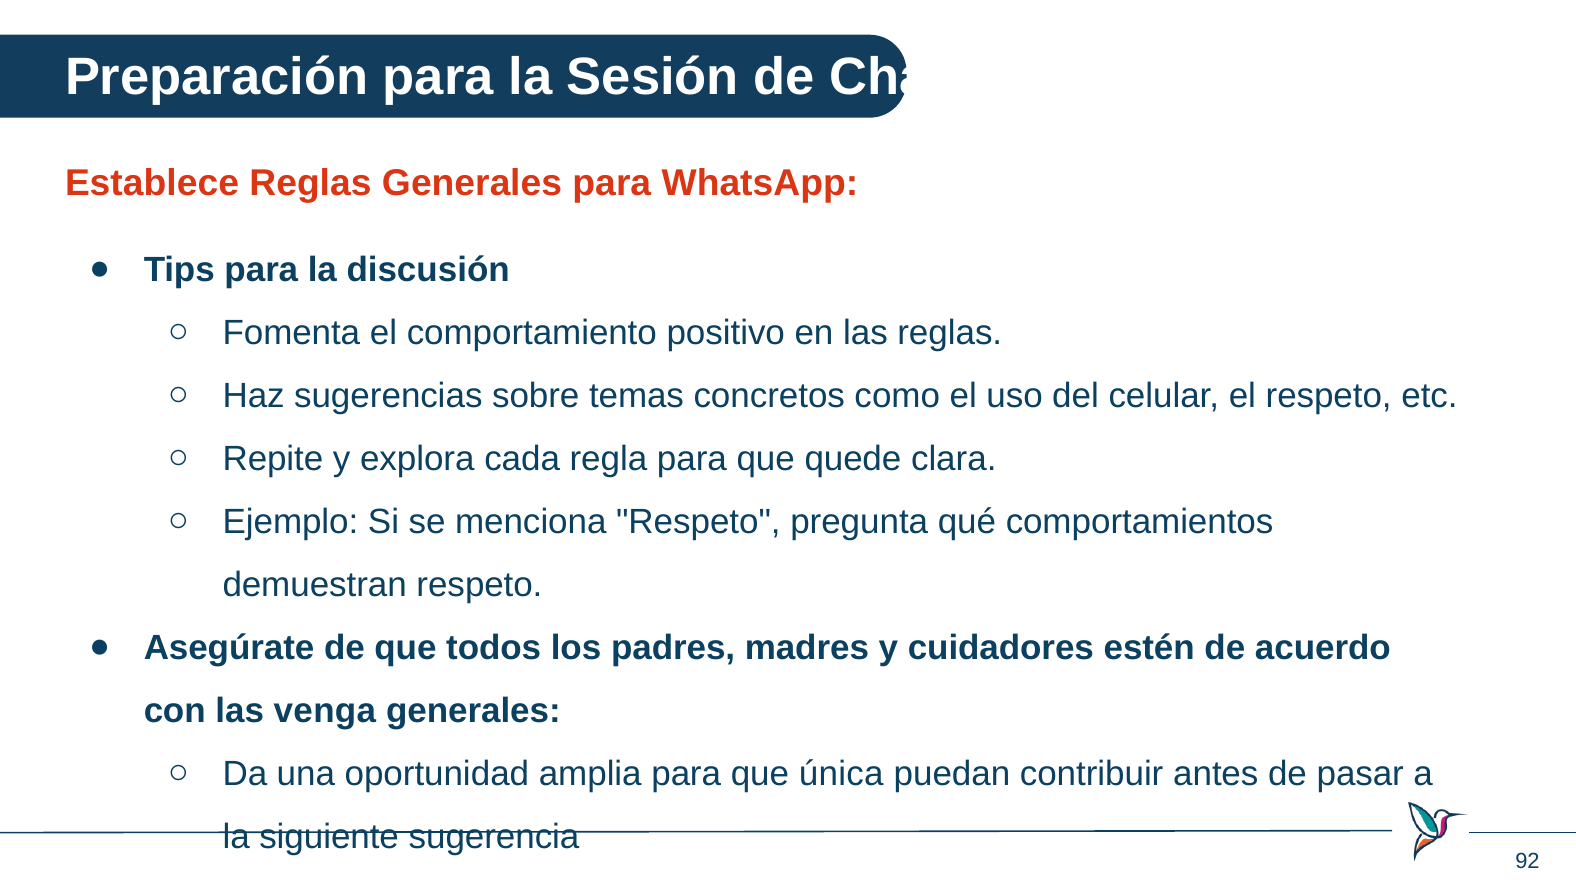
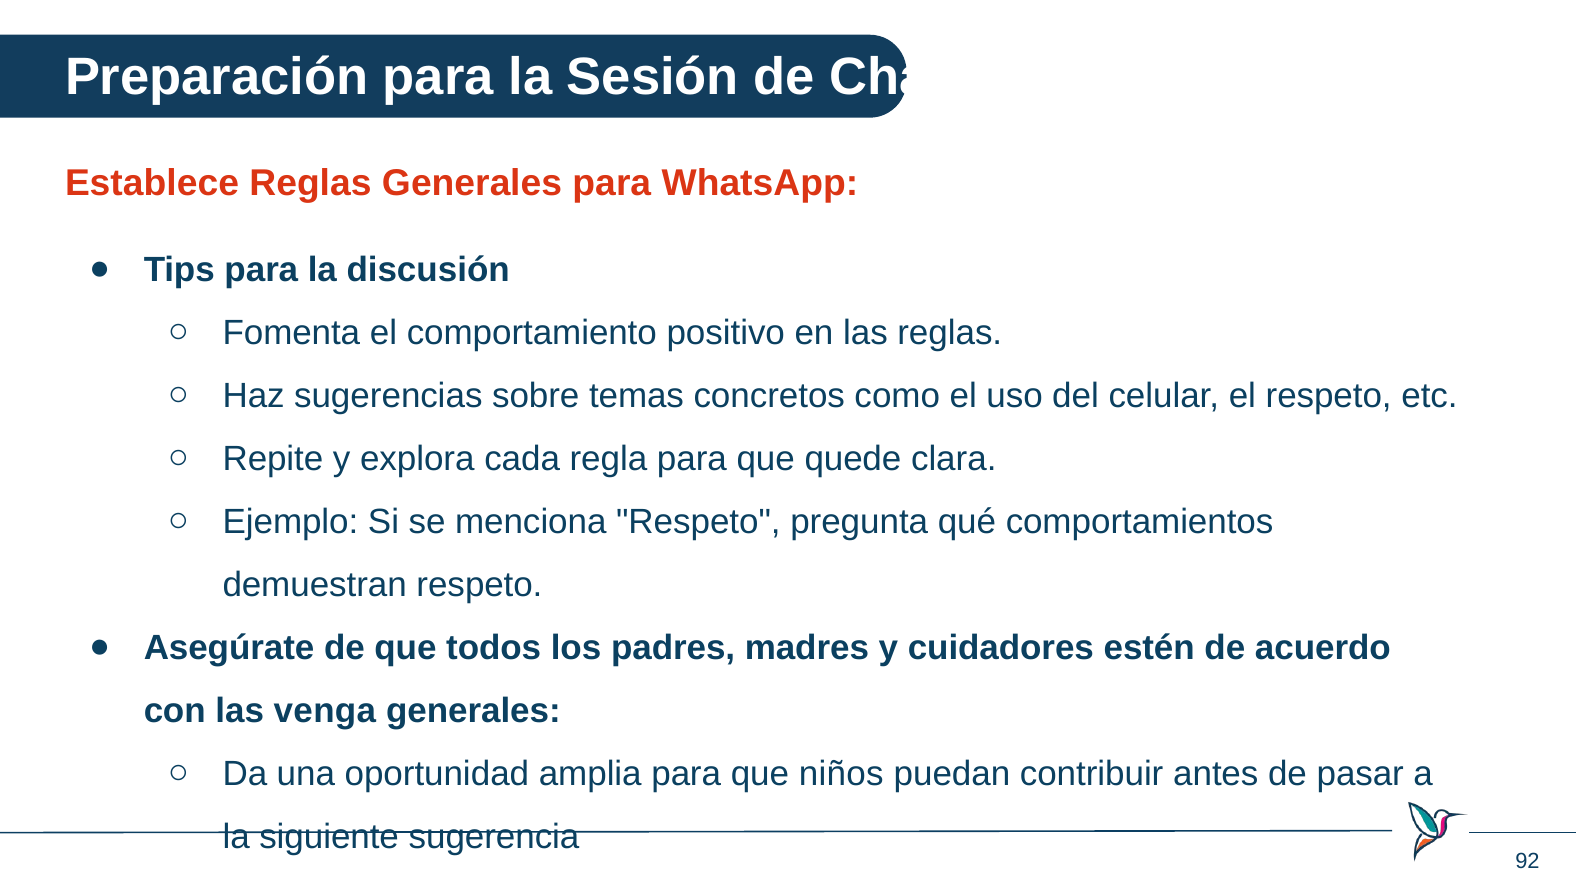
única: única -> niños (841, 773)
